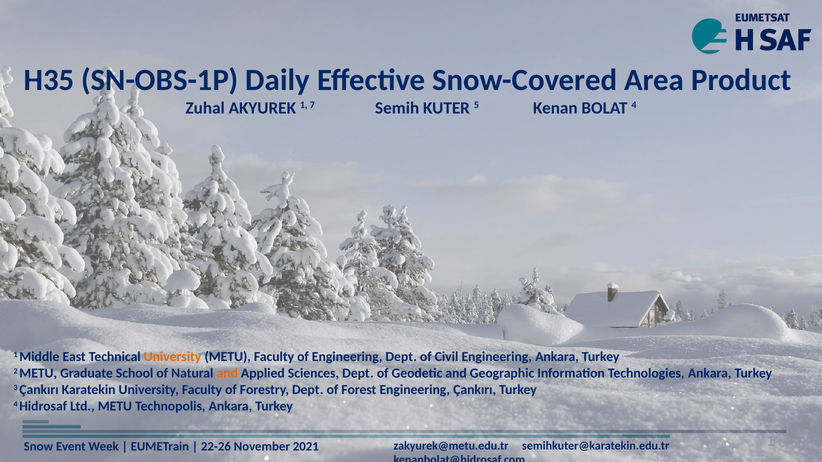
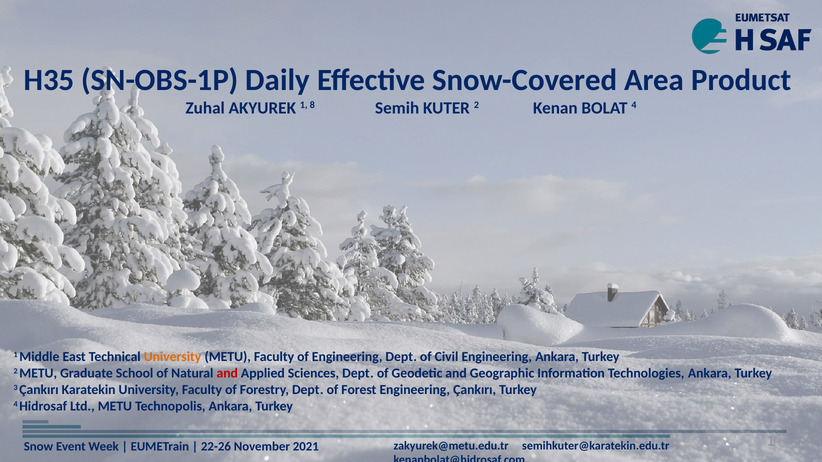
7: 7 -> 8 (312, 105)
KUTER 5: 5 -> 2 (477, 105)
and colour: orange -> red (227, 374)
